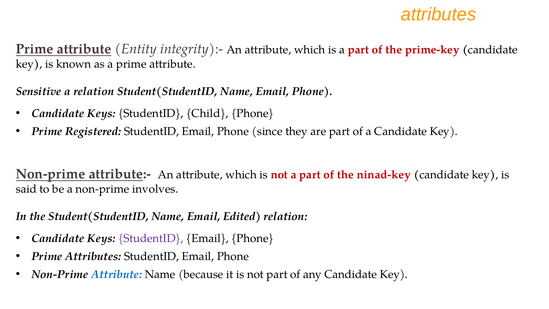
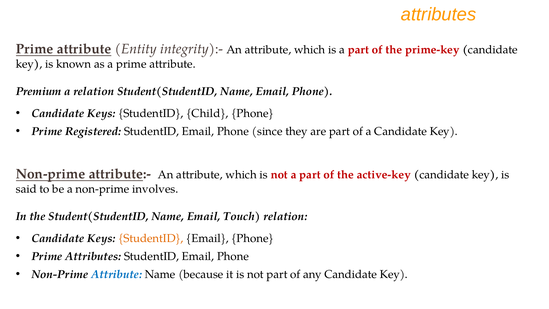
Sensitive: Sensitive -> Premium (39, 91)
ninad-key: ninad-key -> active-key (384, 175)
Edited: Edited -> Touch (242, 216)
StudentID colour: purple -> orange (151, 238)
